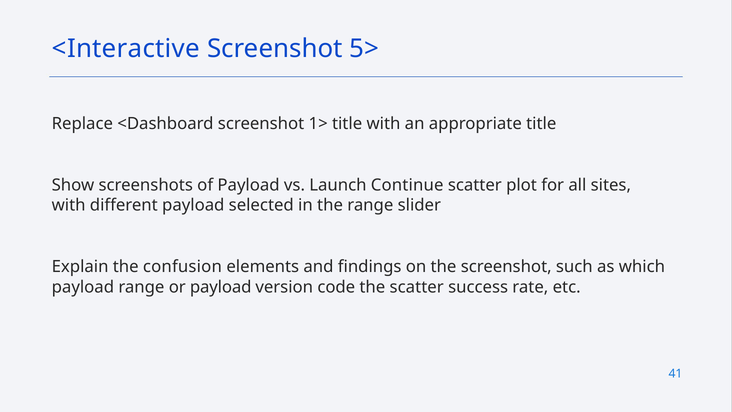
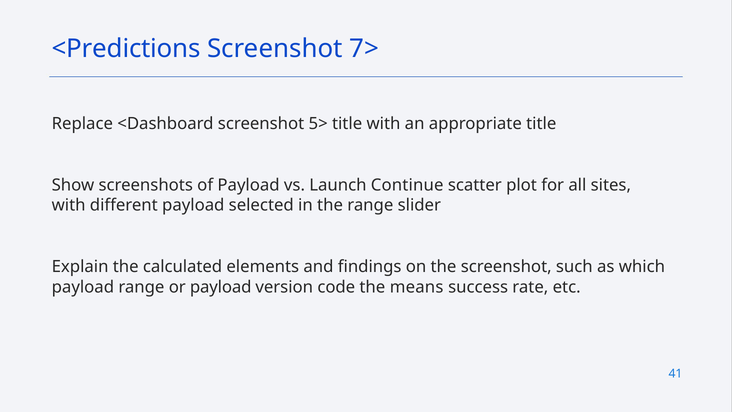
<Interactive: <Interactive -> <Predictions (126, 49)
5>: 5> -> 7> (364, 49)
1>: 1> -> 5> (318, 124)
confusion: confusion -> calculated (183, 267)
the scatter: scatter -> means (417, 287)
